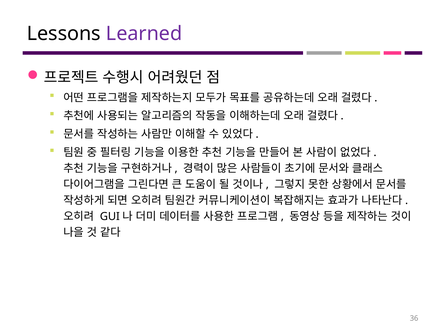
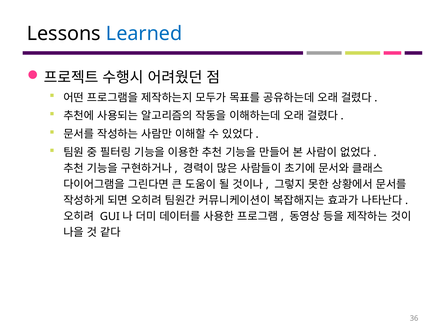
Learned colour: purple -> blue (144, 34)
